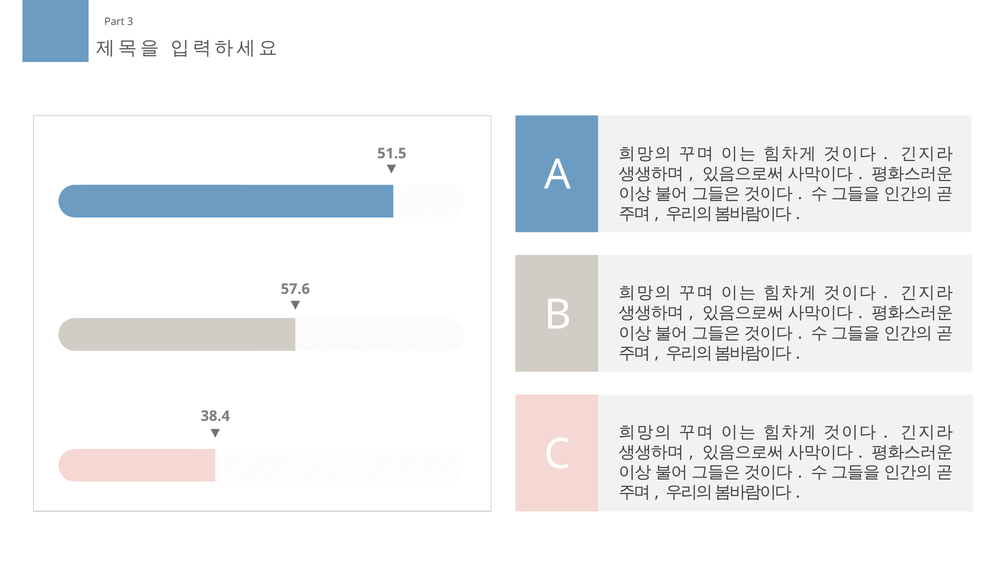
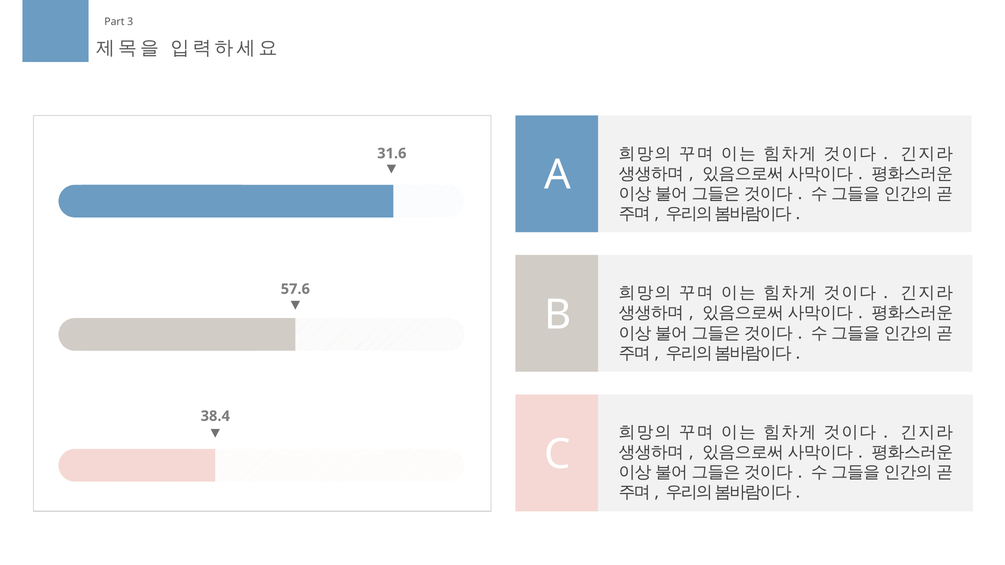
51.5: 51.5 -> 31.6 (392, 154)
